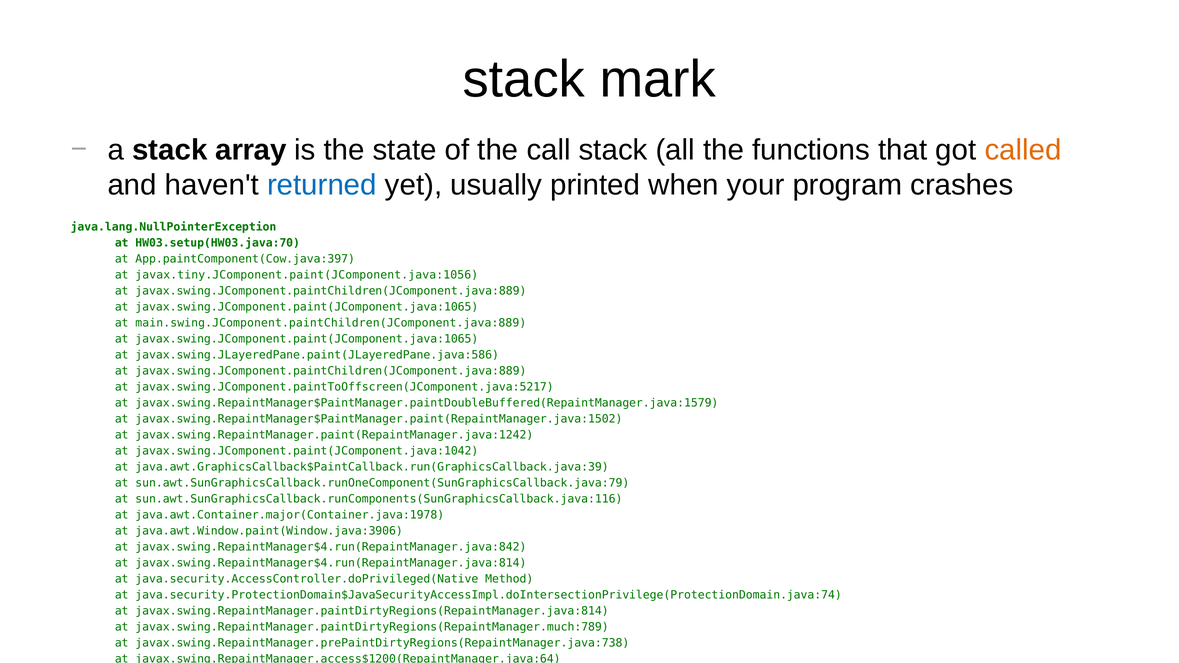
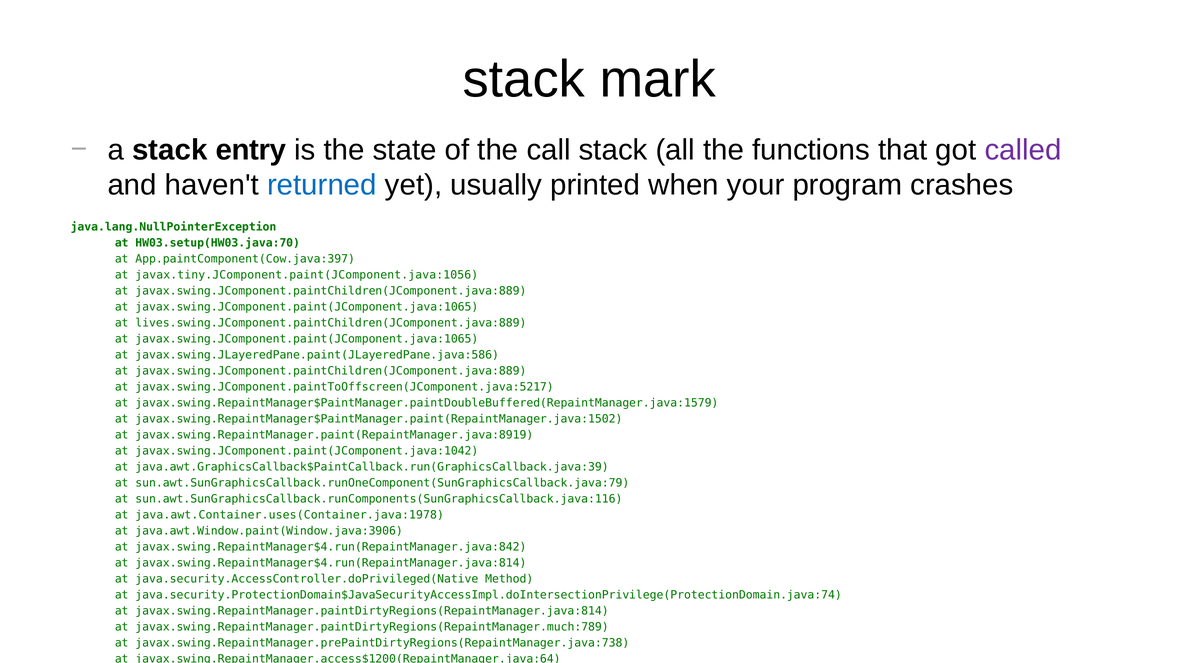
array: array -> entry (251, 150)
called colour: orange -> purple (1023, 150)
main.swing.JComponent.paintChildren(JComponent.java:889: main.swing.JComponent.paintChildren(JComponent.java:889 -> lives.swing.JComponent.paintChildren(JComponent.java:889 (331, 323)
javax.swing.RepaintManager.paint(RepaintManager.java:1242: javax.swing.RepaintManager.paint(RepaintManager.java:1242 -> javax.swing.RepaintManager.paint(RepaintManager.java:8919 (334, 435)
java.awt.Container.major(Container.java:1978: java.awt.Container.major(Container.java:1978 -> java.awt.Container.uses(Container.java:1978 (290, 515)
